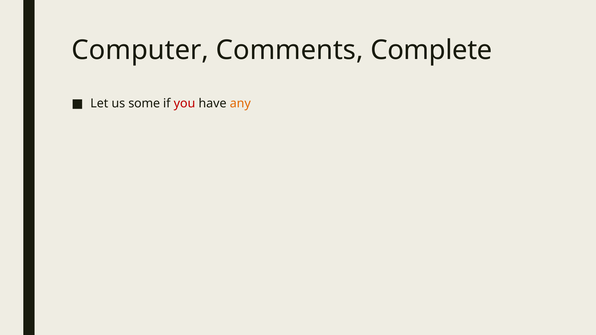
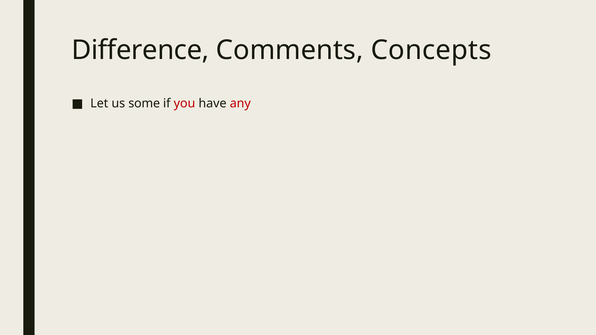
Computer: Computer -> Difference (140, 50)
Complete: Complete -> Concepts (431, 50)
any colour: orange -> red (240, 103)
